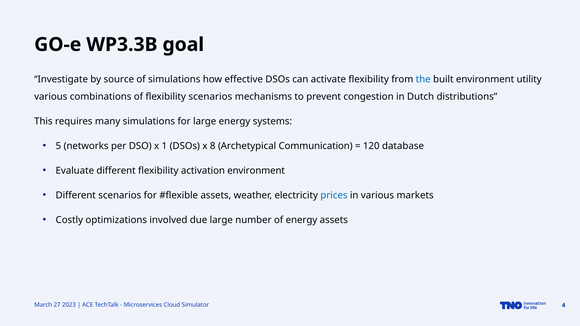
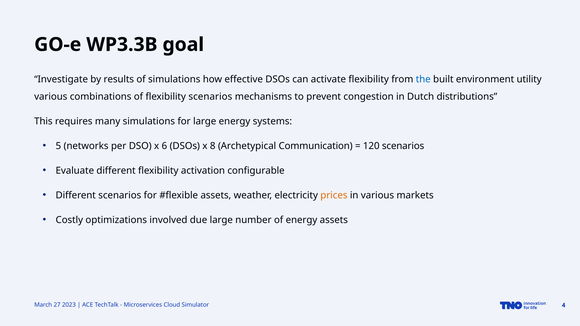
source: source -> results (119, 79)
1: 1 -> 6 (164, 146)
120 database: database -> scenarios (403, 146)
activation environment: environment -> configurable (256, 171)
prices colour: blue -> orange (334, 195)
